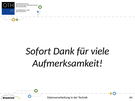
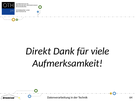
Sofort: Sofort -> Direkt (38, 51)
